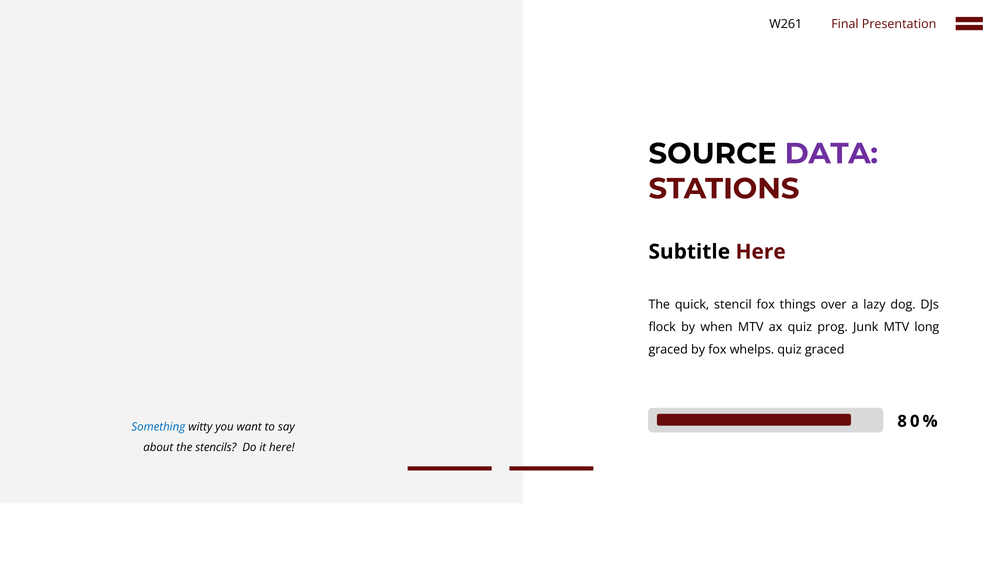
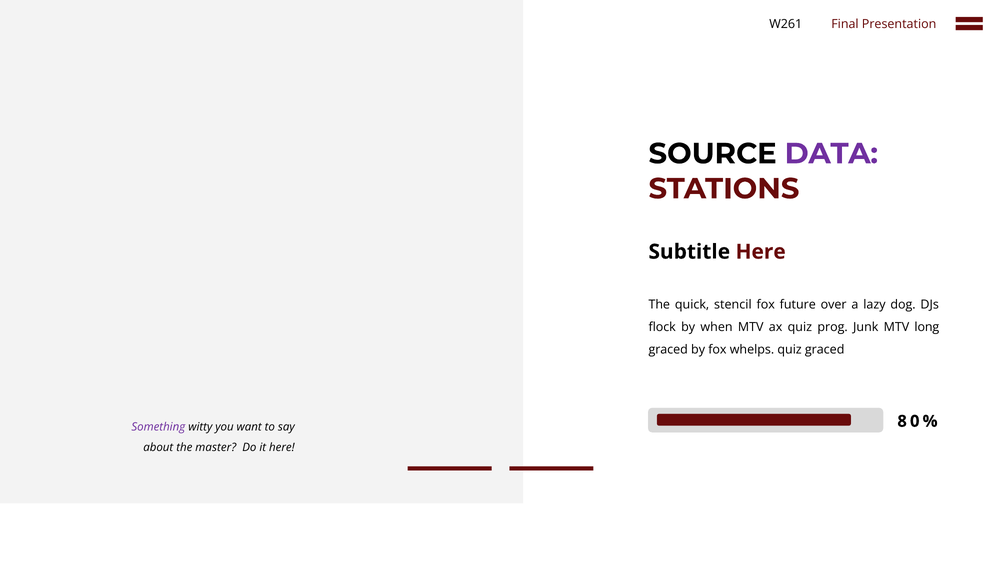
things: things -> future (798, 305)
Something colour: blue -> purple (158, 427)
stencils: stencils -> master (216, 448)
